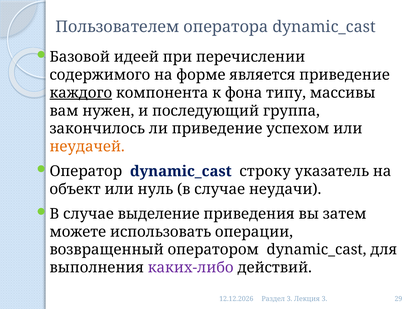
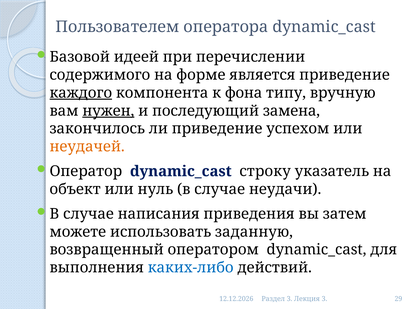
массивы: массивы -> вручную (343, 93)
нужен underline: none -> present (108, 111)
группа: группа -> замена (291, 111)
выделение: выделение -> написания (159, 214)
операции: операции -> заданную (254, 232)
каких-либо colour: purple -> blue (191, 268)
